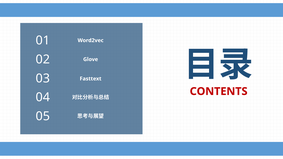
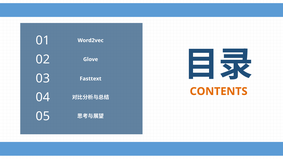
CONTENTS colour: red -> orange (219, 91)
